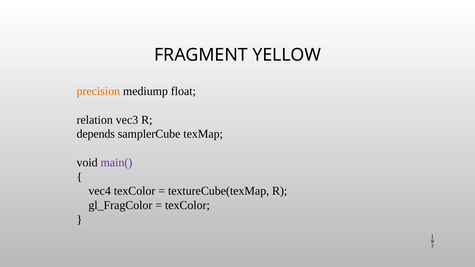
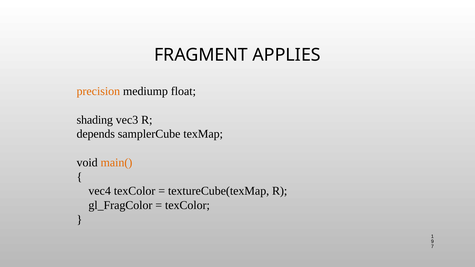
YELLOW: YELLOW -> APPLIES (287, 55)
relation: relation -> shading (95, 120)
main( colour: purple -> orange (116, 163)
